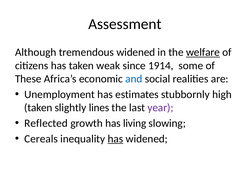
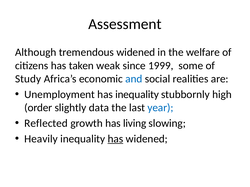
welfare underline: present -> none (203, 52)
1914: 1914 -> 1999 (161, 66)
These: These -> Study (28, 79)
has estimates: estimates -> inequality (137, 95)
taken: taken -> order (38, 108)
lines: lines -> data (99, 108)
year colour: purple -> blue (160, 108)
Cereals: Cereals -> Heavily (41, 139)
